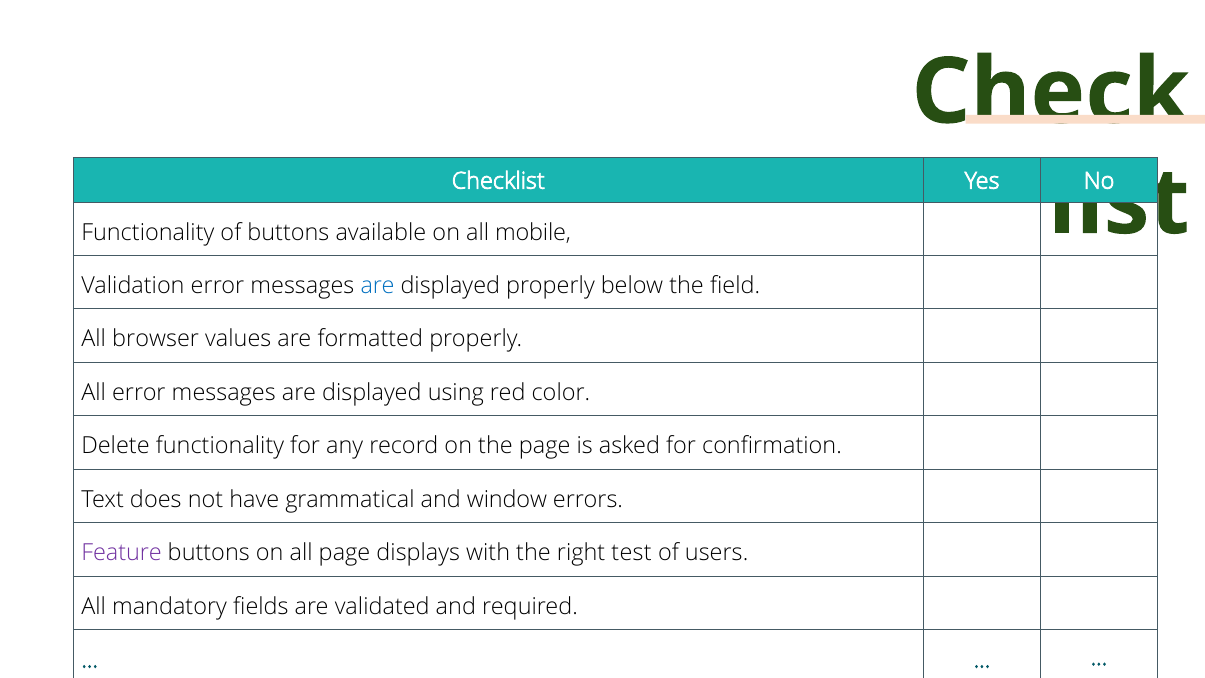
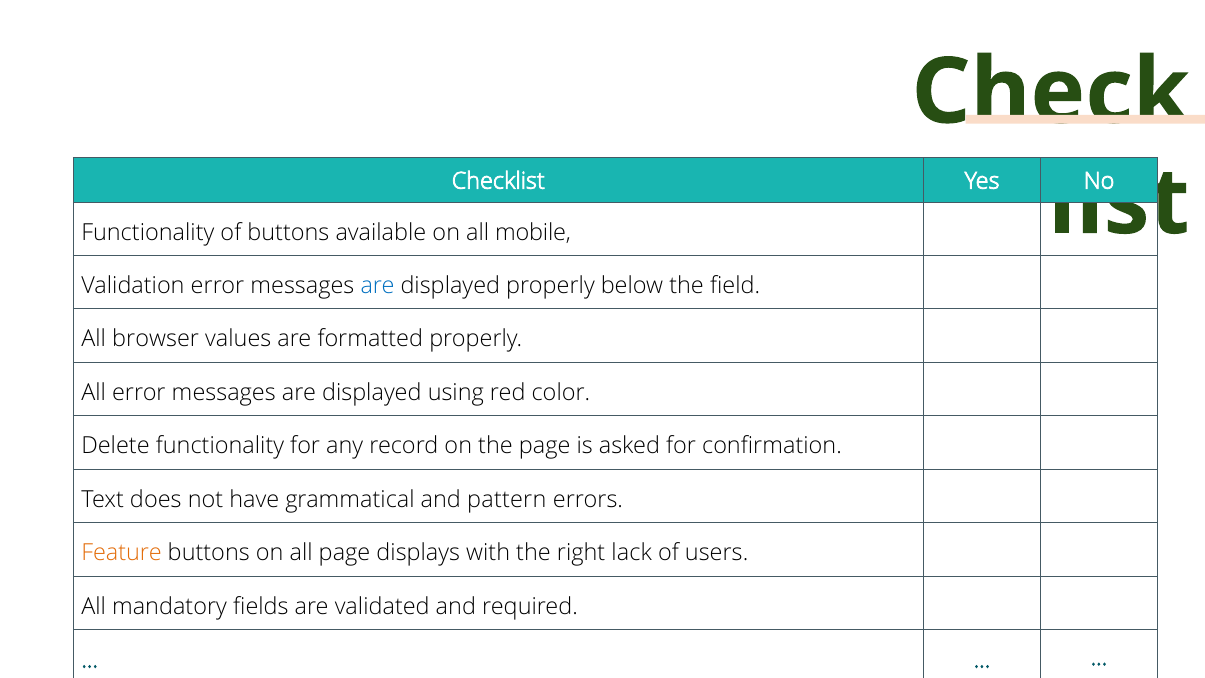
window: window -> pattern (507, 499)
Feature colour: purple -> orange (122, 553)
test: test -> lack (632, 553)
